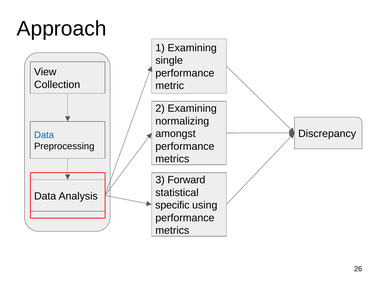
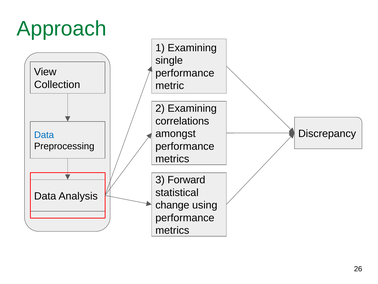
Approach colour: black -> green (62, 29)
normalizing: normalizing -> correlations (182, 121)
specific: specific -> change (172, 205)
